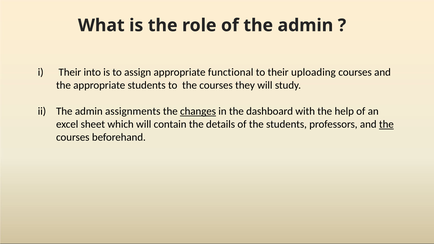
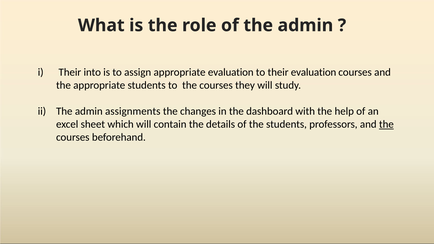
appropriate functional: functional -> evaluation (231, 72)
their uploading: uploading -> evaluation (314, 72)
changes underline: present -> none (198, 111)
